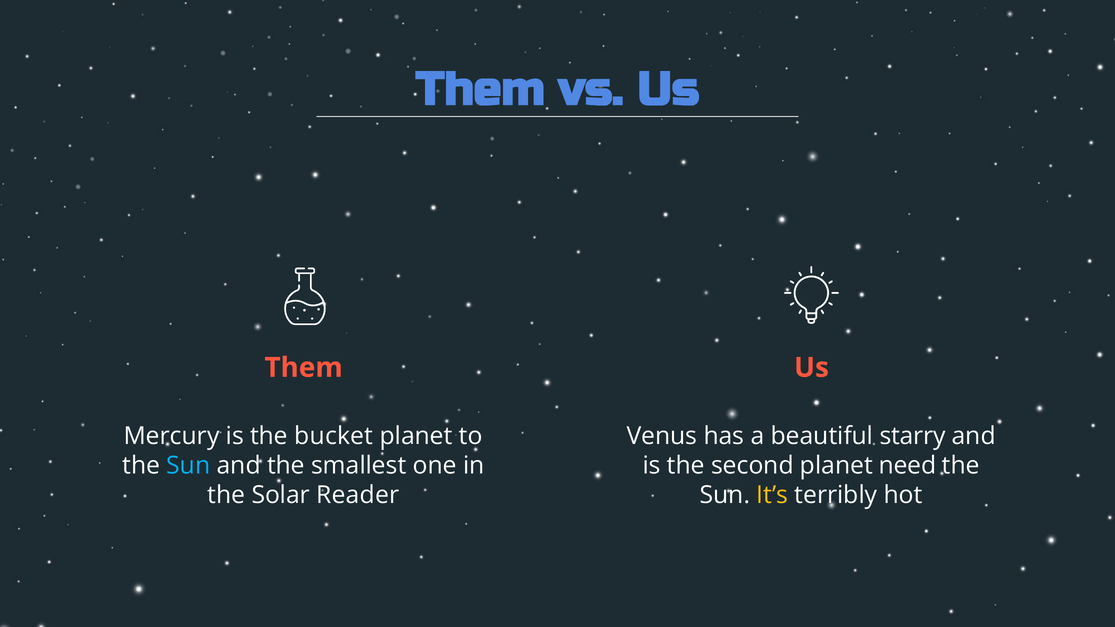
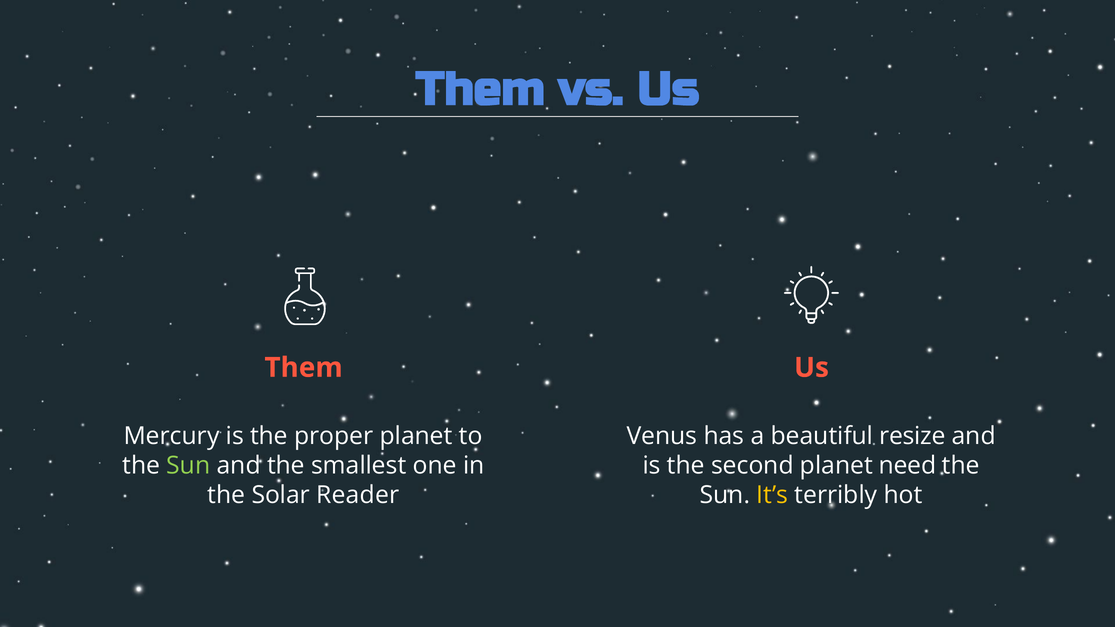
bucket: bucket -> proper (334, 436)
starry: starry -> resize (913, 436)
Sun colour: light blue -> light green (188, 466)
